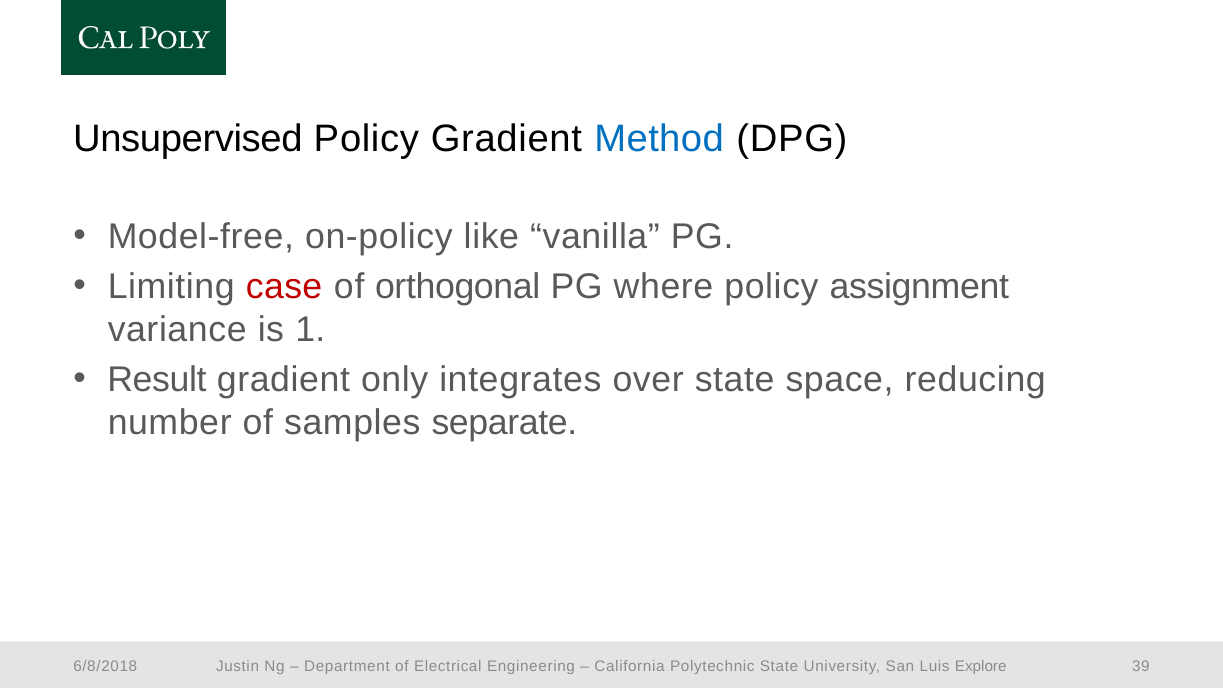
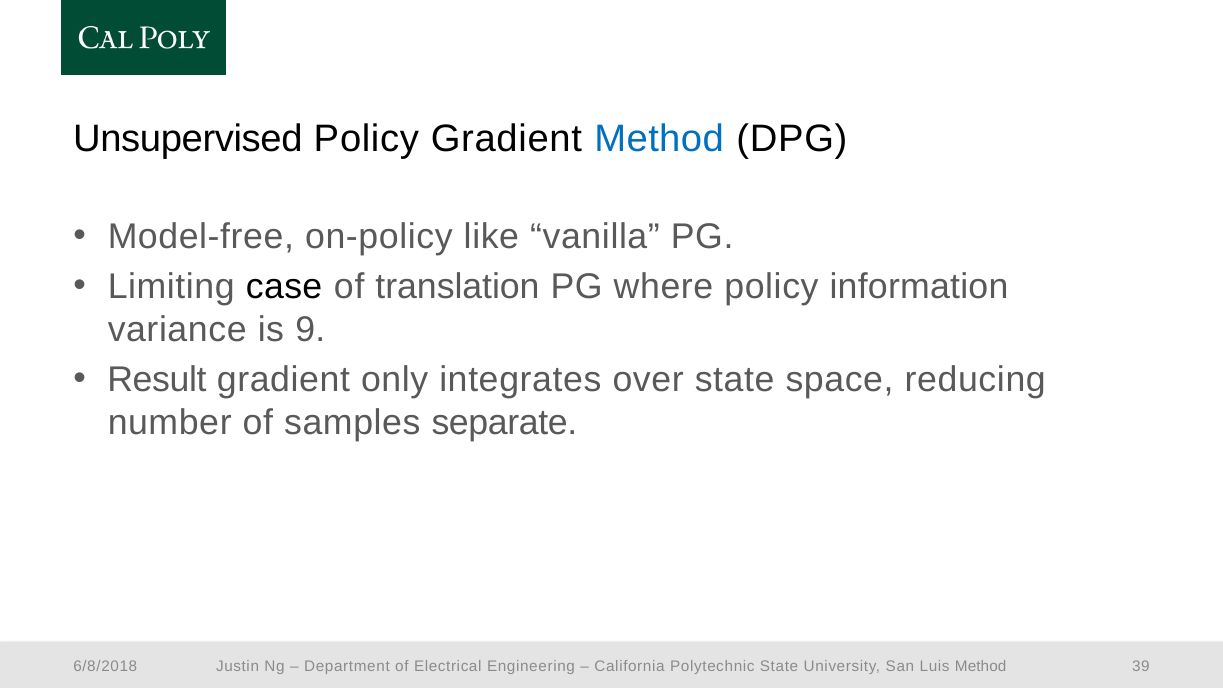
case colour: red -> black (284, 287)
orthogonal: orthogonal -> translation (458, 287)
assignment: assignment -> information (919, 287)
1: 1 -> 9 (310, 330)
Luis Explore: Explore -> Method (981, 667)
